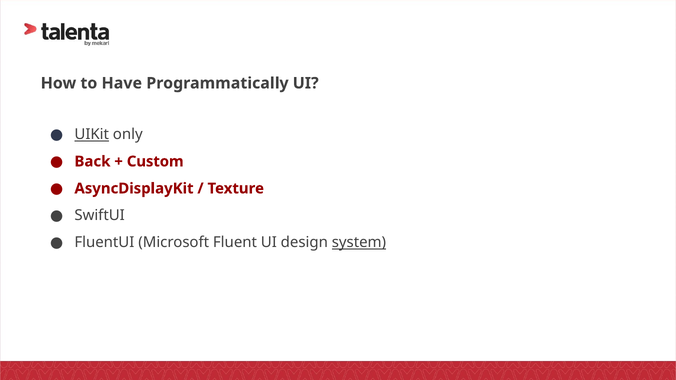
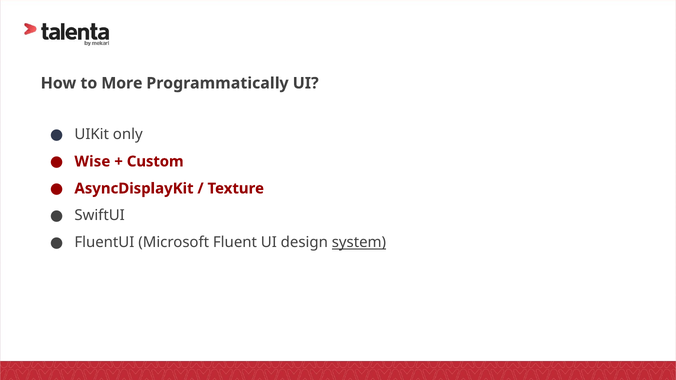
Have: Have -> More (122, 83)
UIKit underline: present -> none (92, 135)
Back: Back -> Wise (92, 162)
